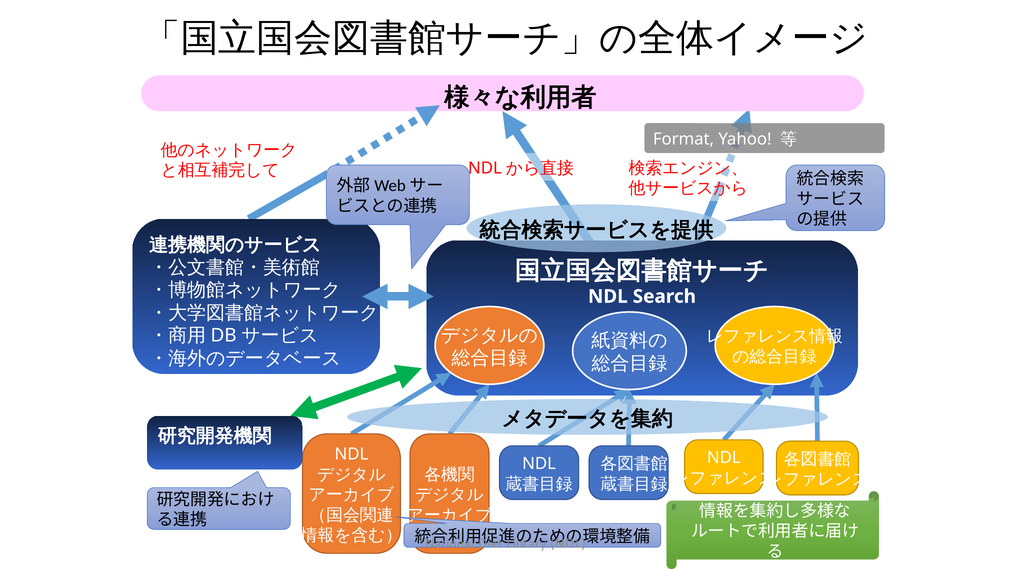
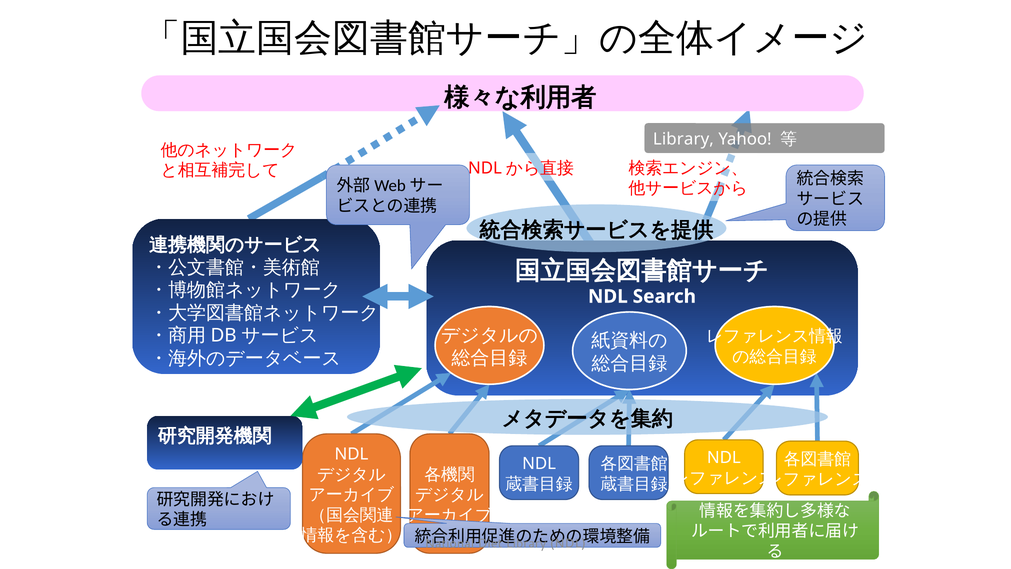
Format: Format -> Library (683, 139)
